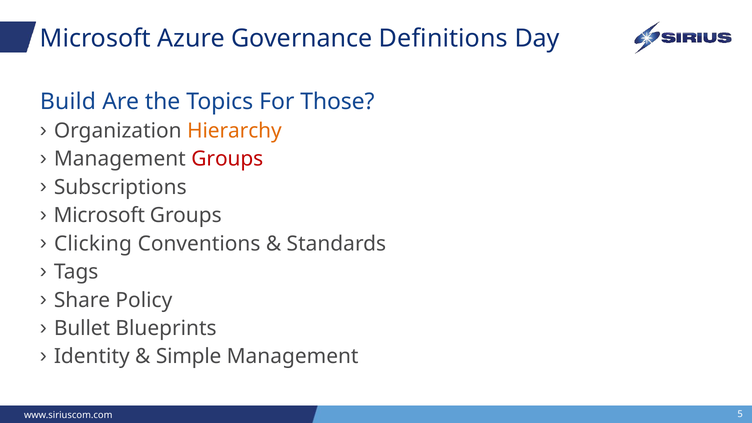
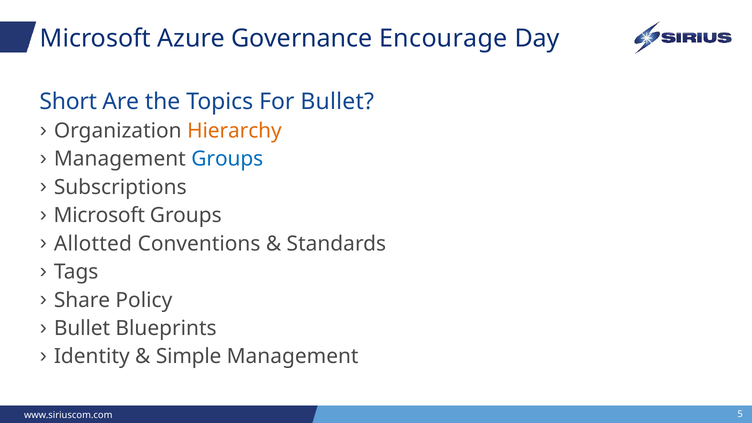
Definitions: Definitions -> Encourage (443, 38)
Build: Build -> Short (68, 102)
For Those: Those -> Bullet (337, 102)
Groups colour: red -> blue (227, 159)
Clicking: Clicking -> Allotted (93, 244)
